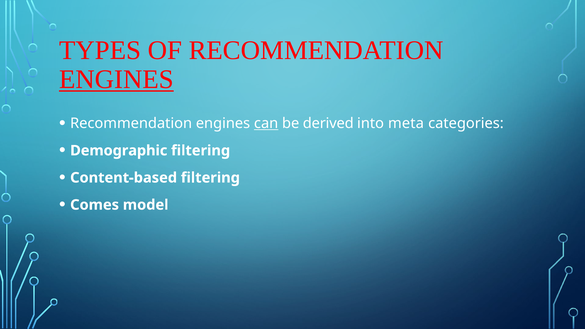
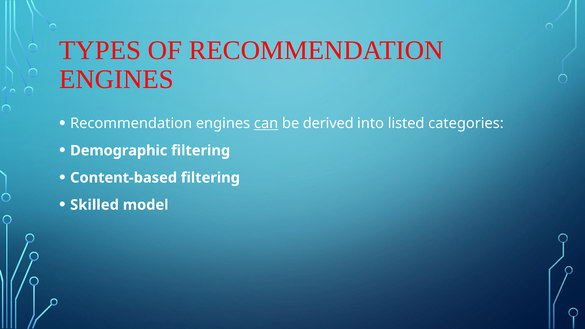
ENGINES underline: present -> none (116, 79)
meta: meta -> listed (406, 123)
Comes: Comes -> Skilled (95, 205)
